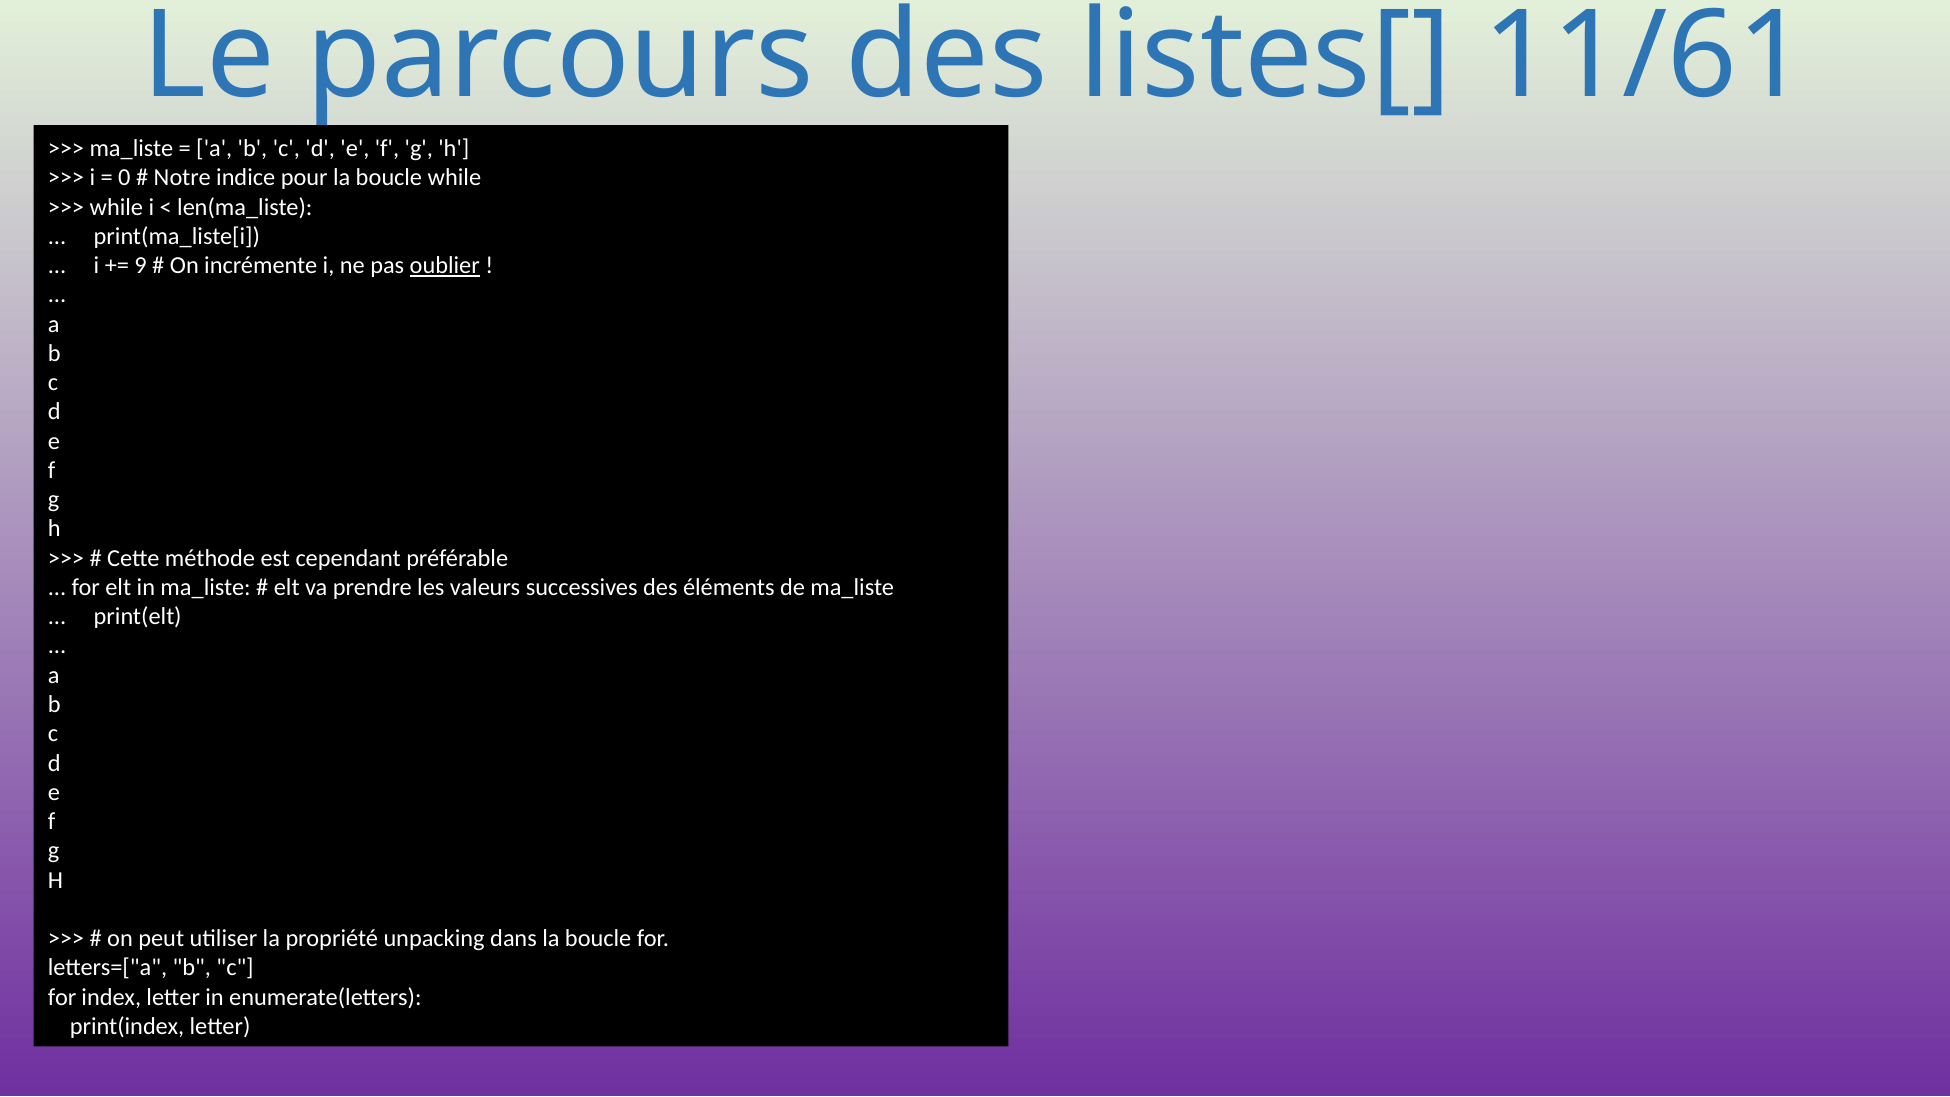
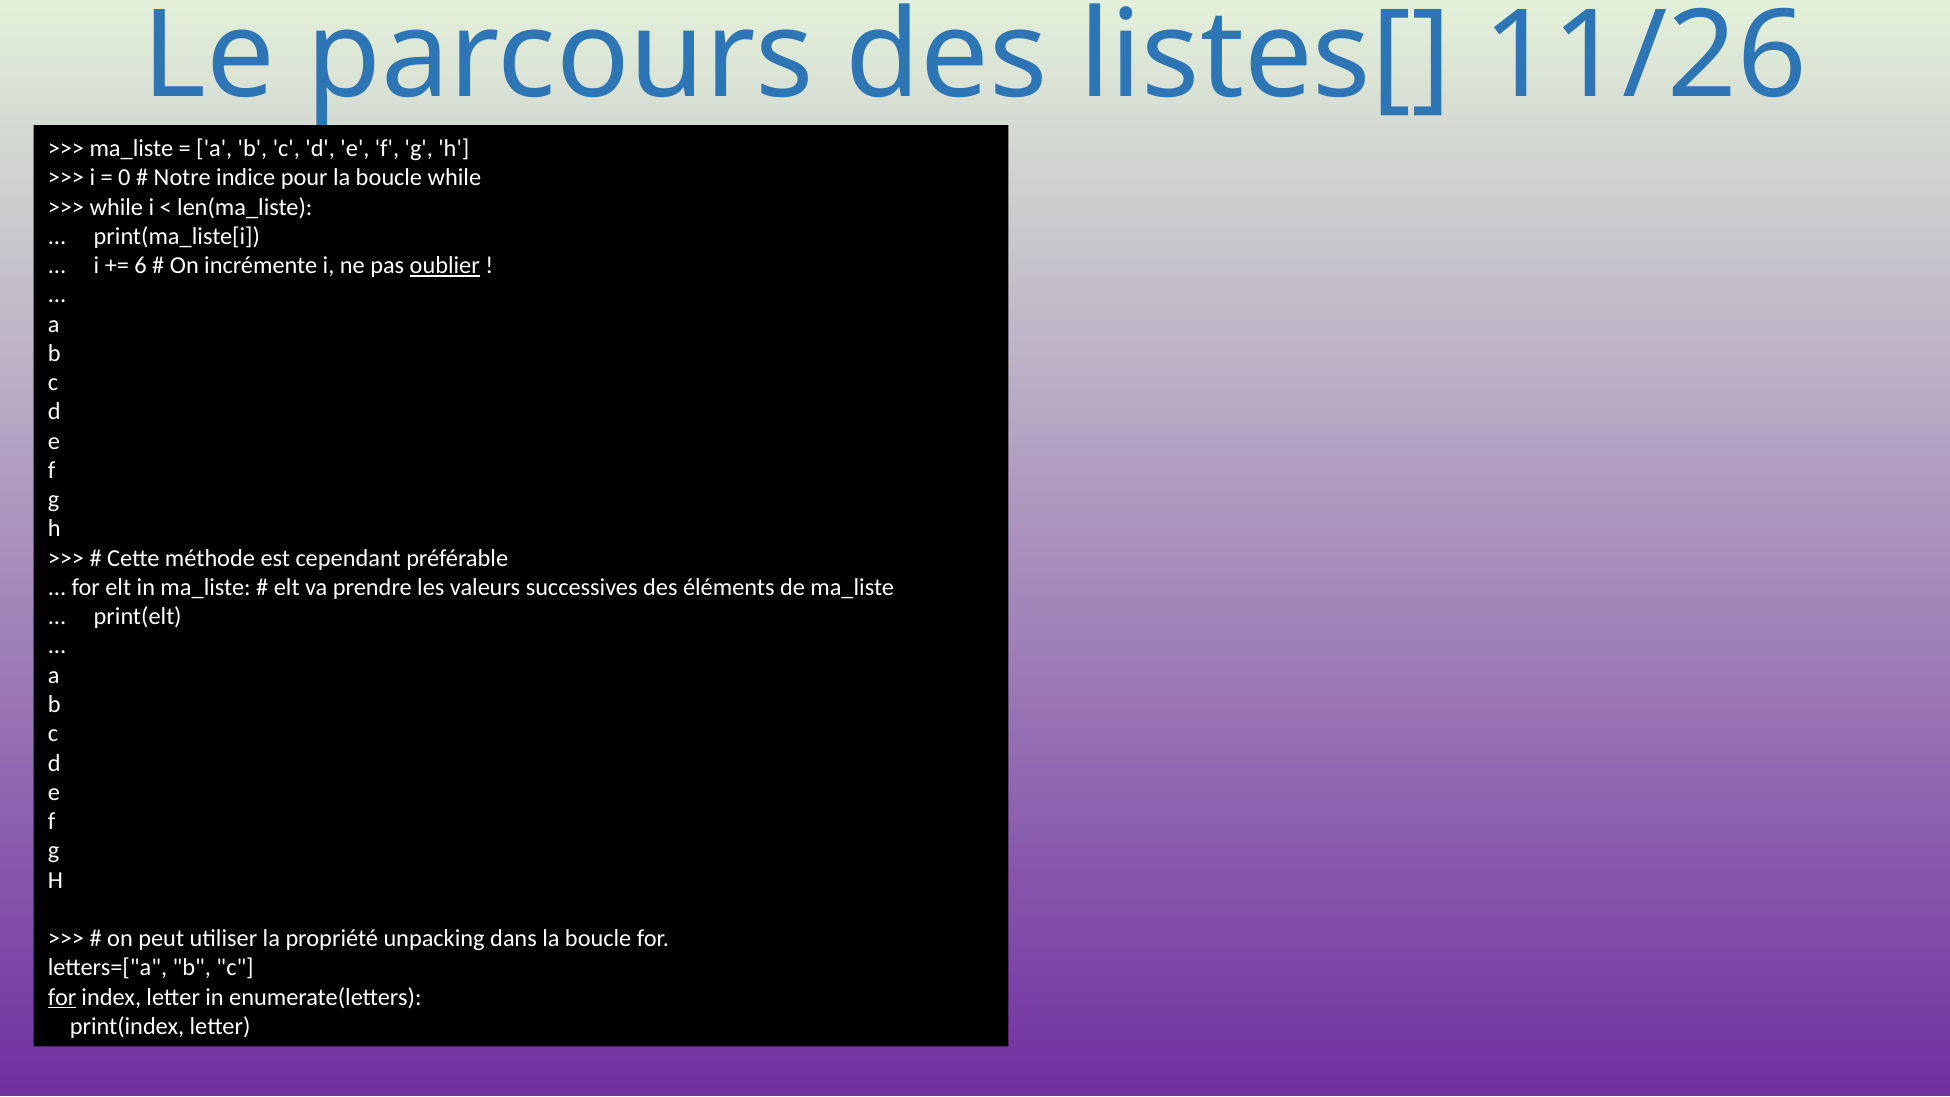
11/61: 11/61 -> 11/26 (1645, 56)
9: 9 -> 6 (141, 266)
for underline: none -> present (62, 997)
